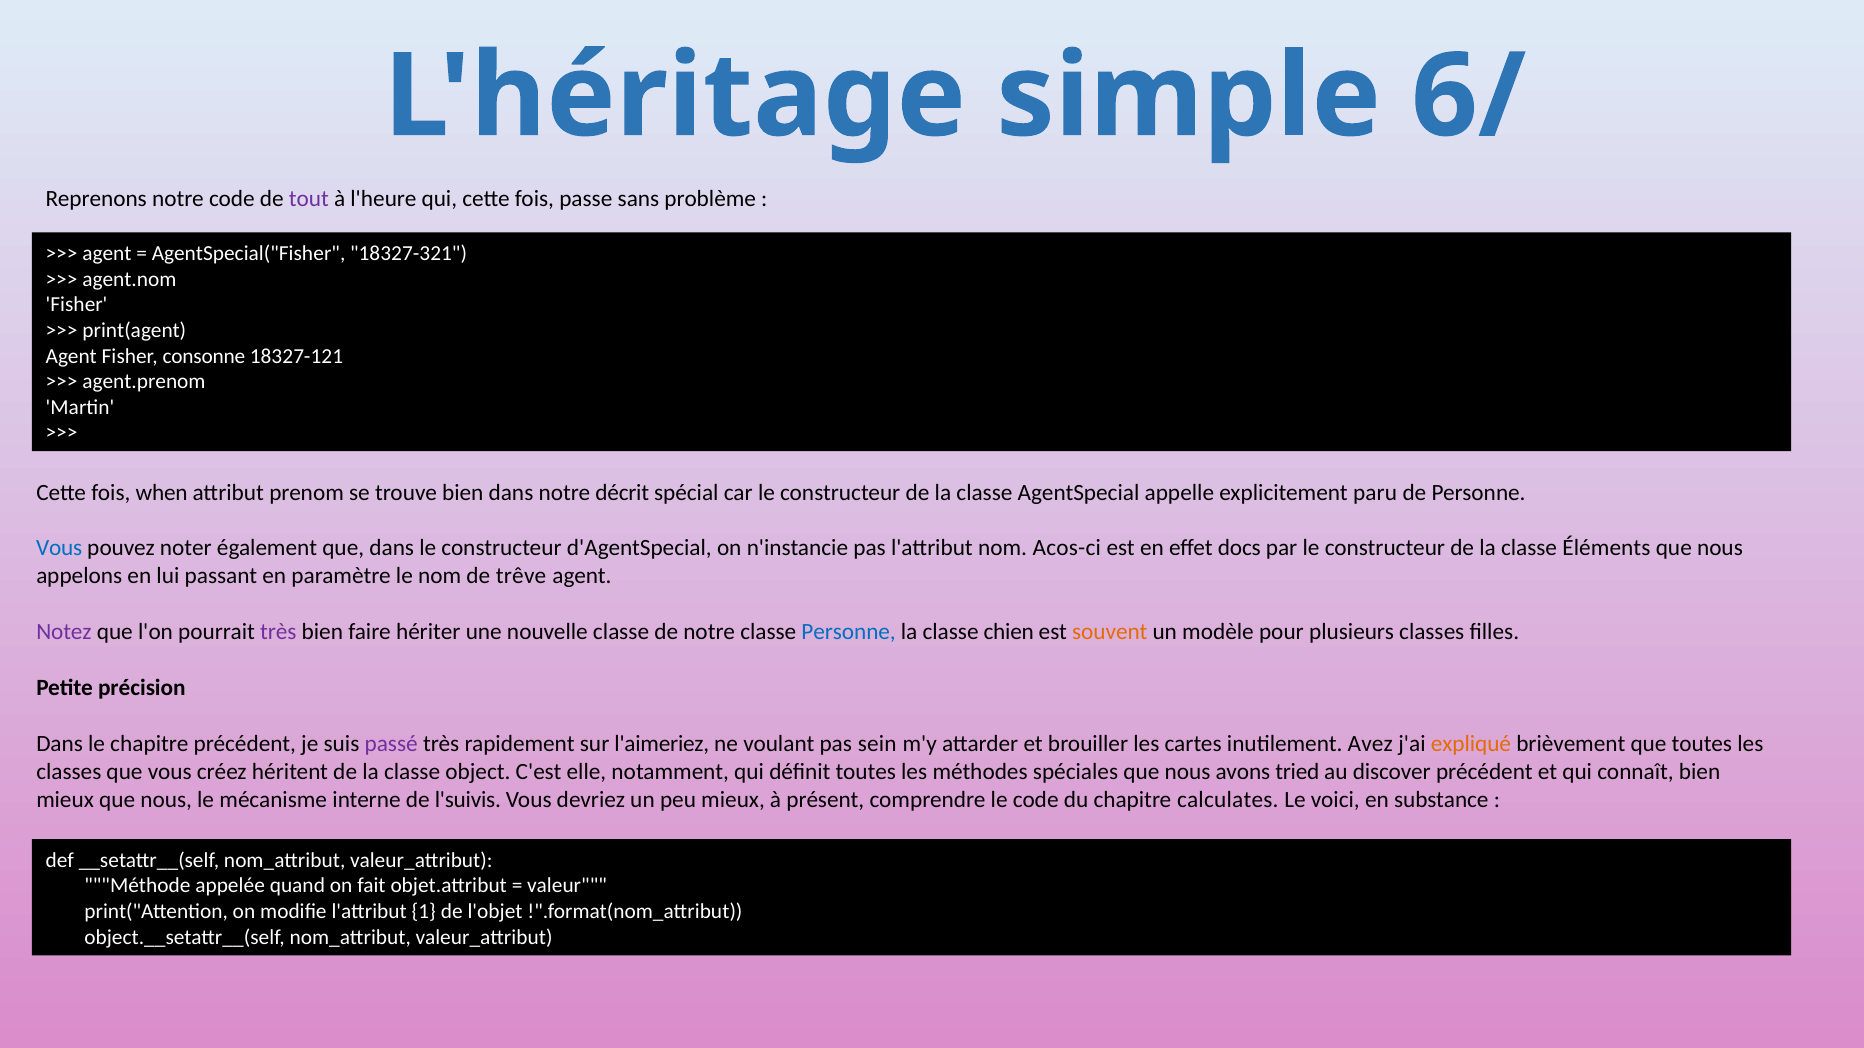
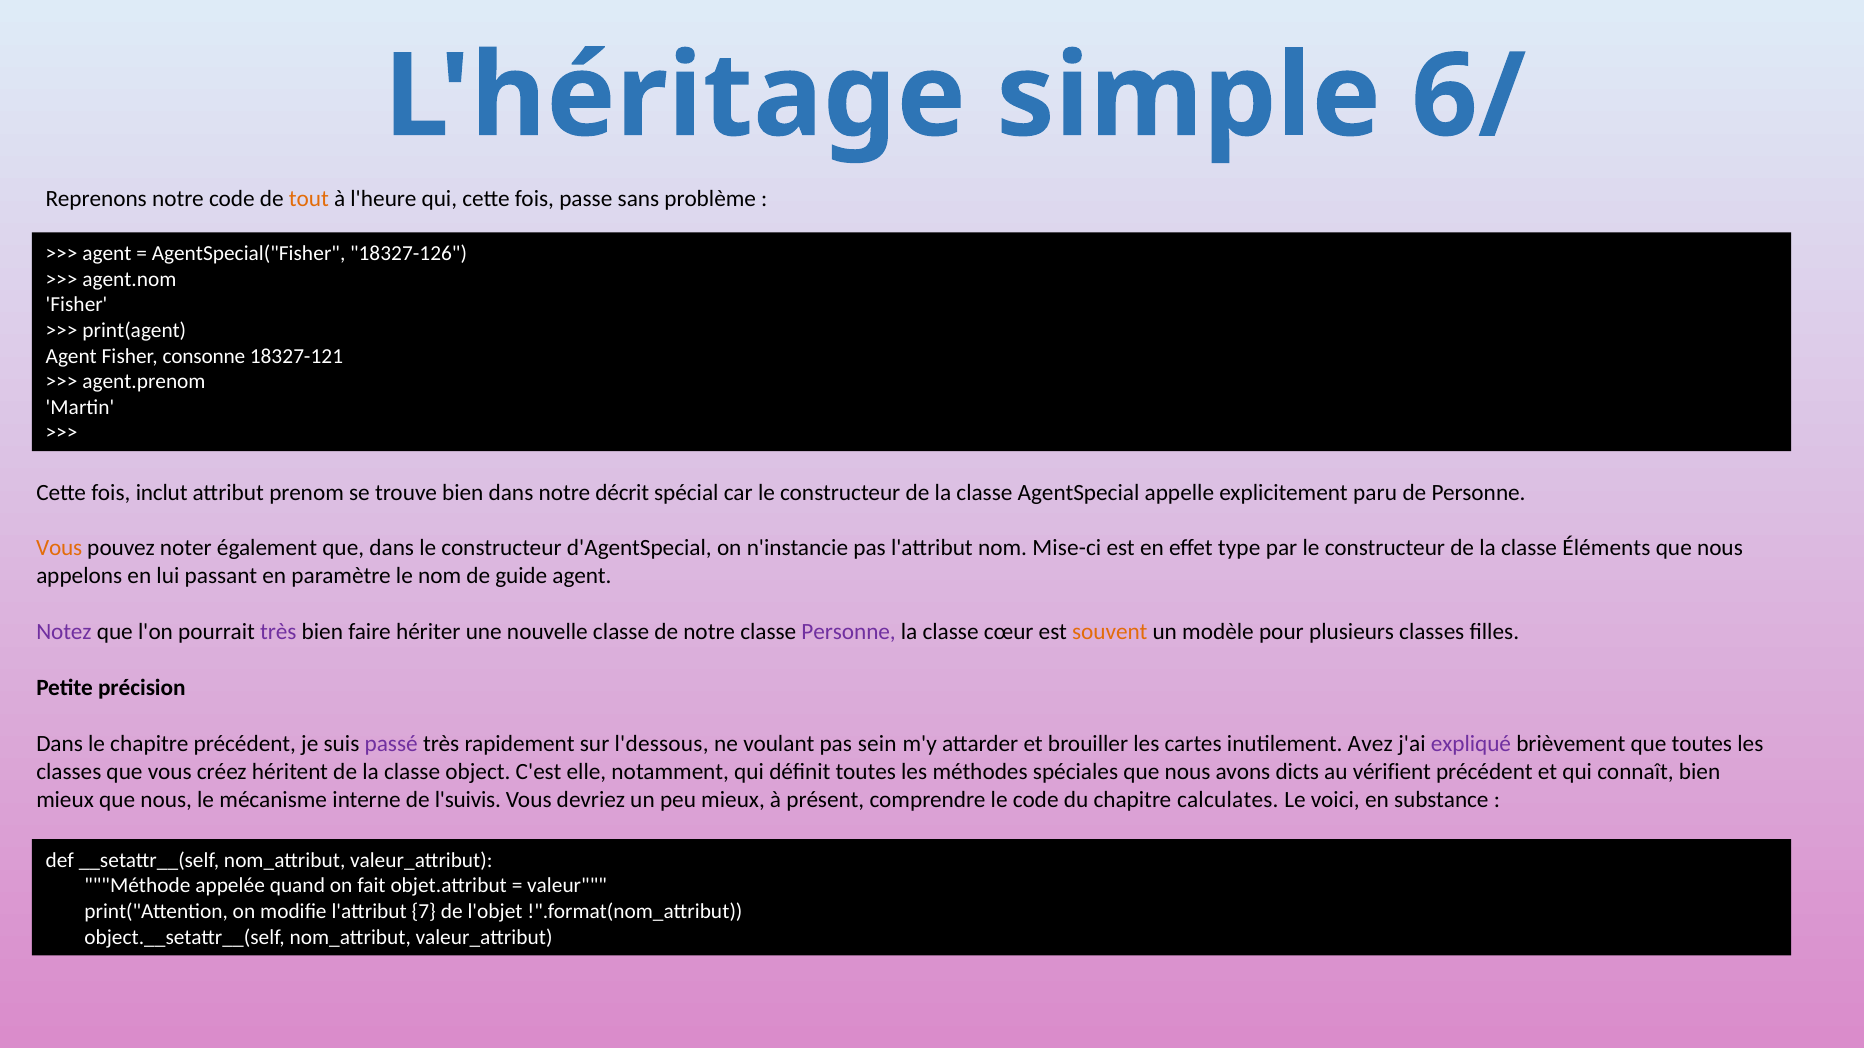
tout colour: purple -> orange (309, 198)
18327-321: 18327-321 -> 18327-126 (409, 254)
when: when -> inclut (162, 493)
Vous colour: blue -> orange (59, 548)
Acos-ci: Acos-ci -> Mise-ci (1067, 548)
docs: docs -> type (1239, 548)
trêve: trêve -> guide (521, 576)
Personne colour: blue -> purple (849, 632)
chien: chien -> cœur (1009, 632)
l'aimeriez: l'aimeriez -> l'dessous (662, 744)
expliqué colour: orange -> purple (1471, 744)
tried: tried -> dicts (1297, 772)
discover: discover -> vérifient (1392, 772)
1: 1 -> 7 (424, 912)
